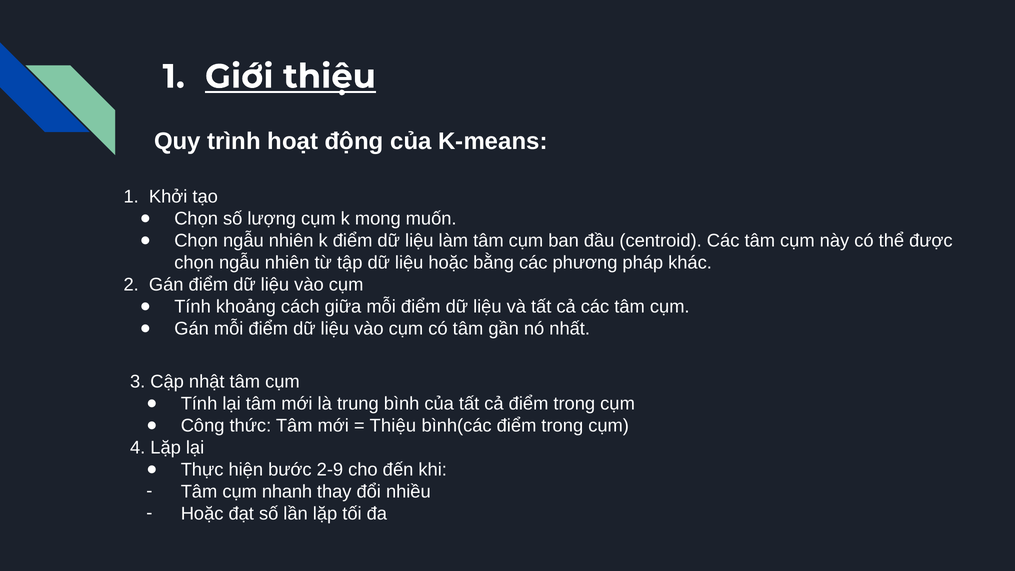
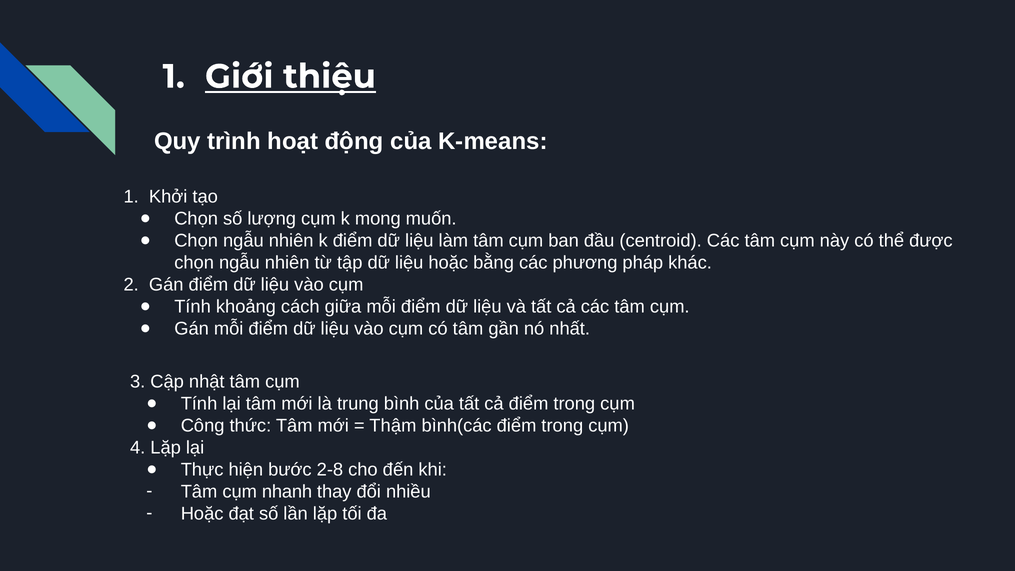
Thiệu: Thiệu -> Thậm (393, 426)
2-9: 2-9 -> 2-8 (330, 470)
